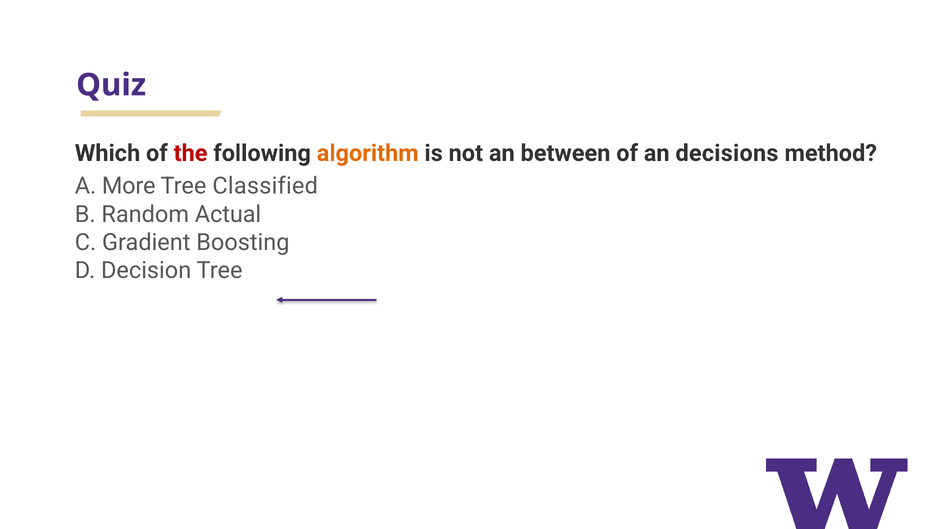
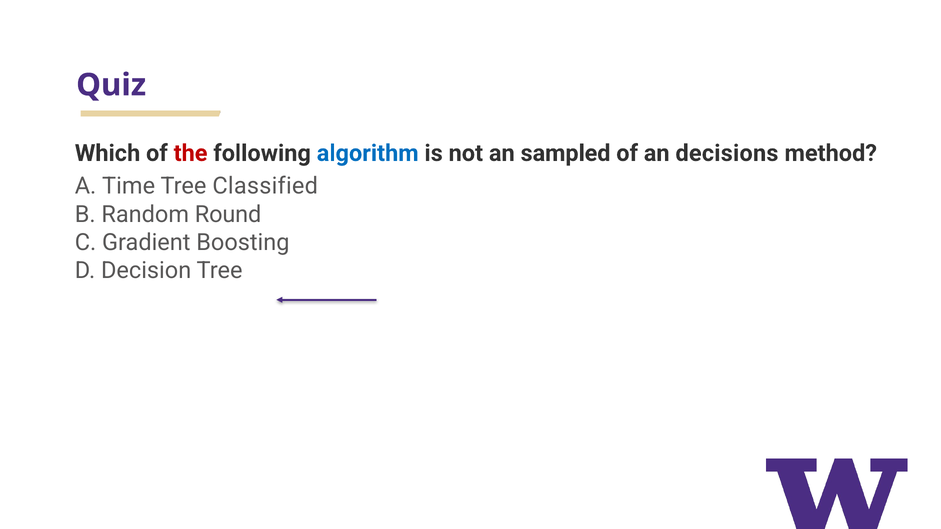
algorithm colour: orange -> blue (368, 153)
between: between -> sampled (566, 153)
More: More -> Time (129, 186)
Actual: Actual -> Round (228, 214)
